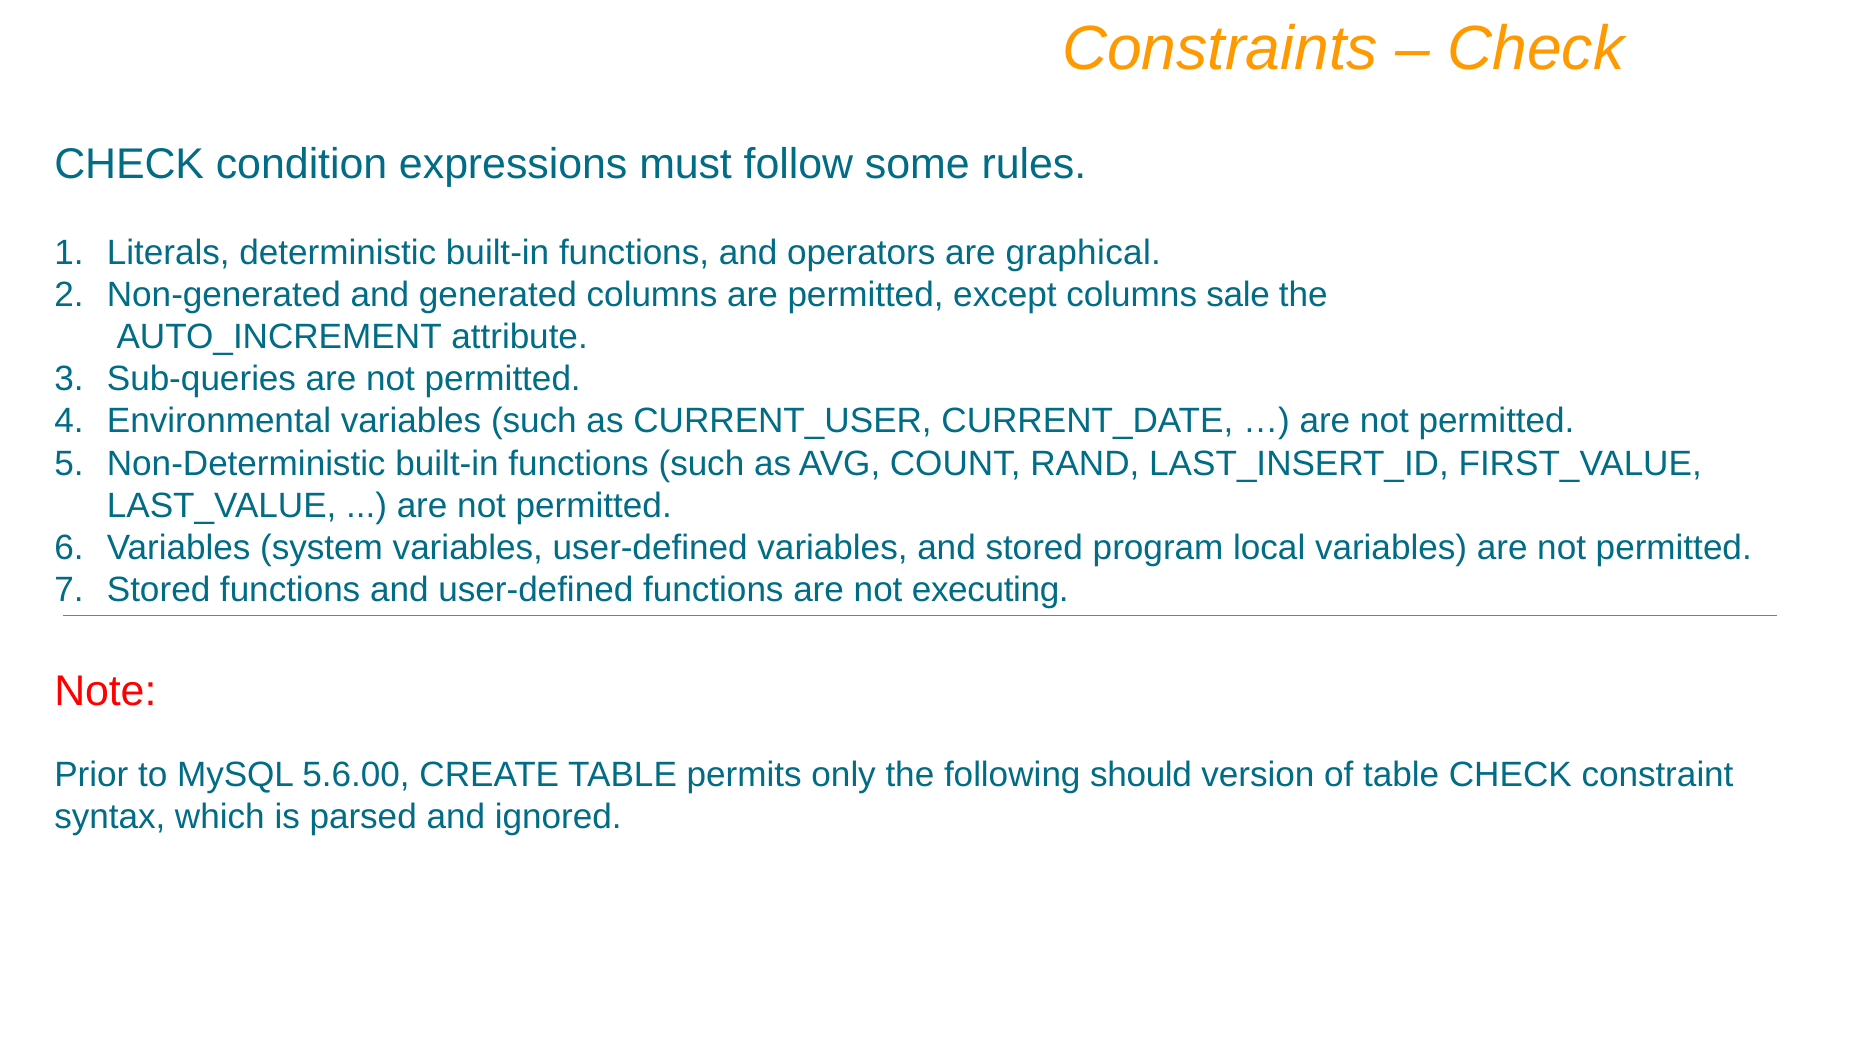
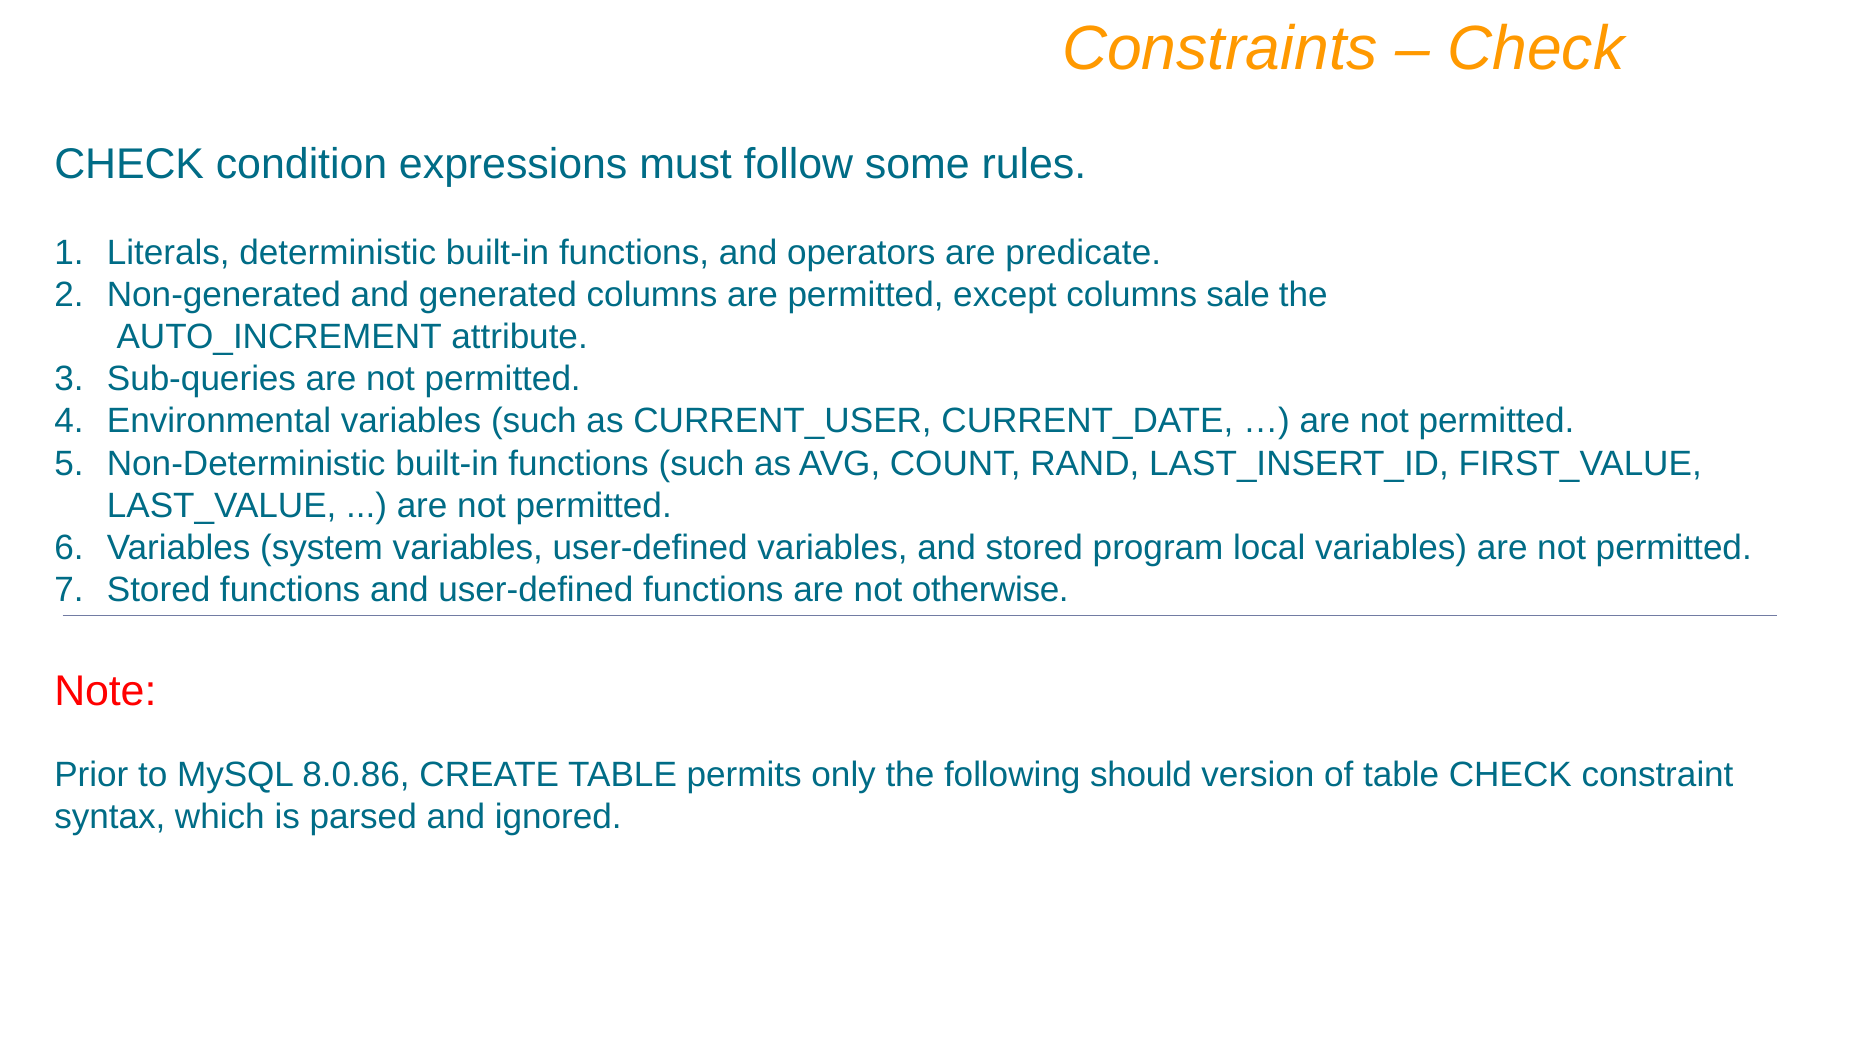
graphical: graphical -> predicate (1083, 253)
executing: executing -> otherwise (990, 590)
5.6.00: 5.6.00 -> 8.0.86 (356, 775)
